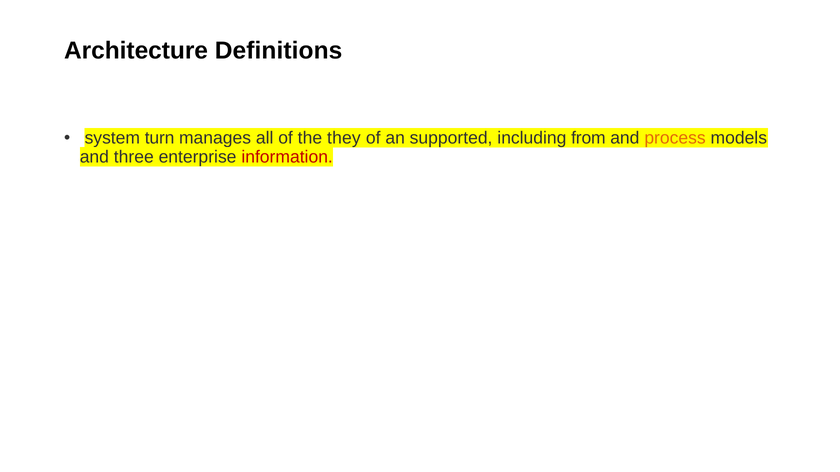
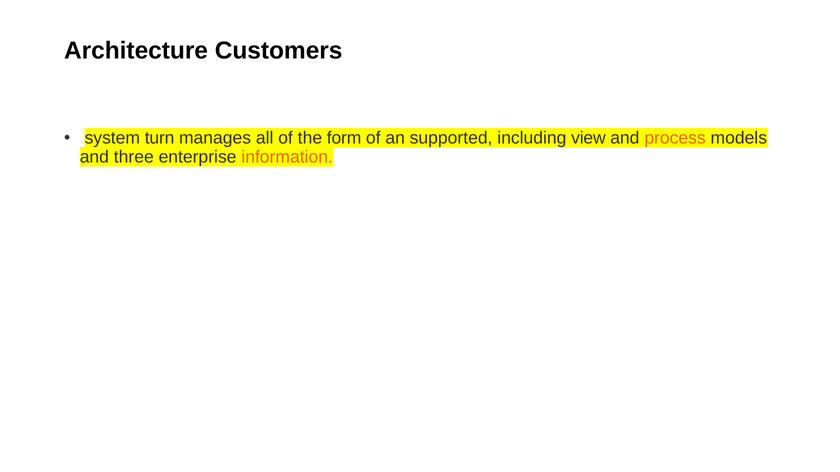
Definitions: Definitions -> Customers (279, 51)
they: they -> form (344, 138)
from: from -> view (588, 138)
information colour: red -> orange (287, 157)
